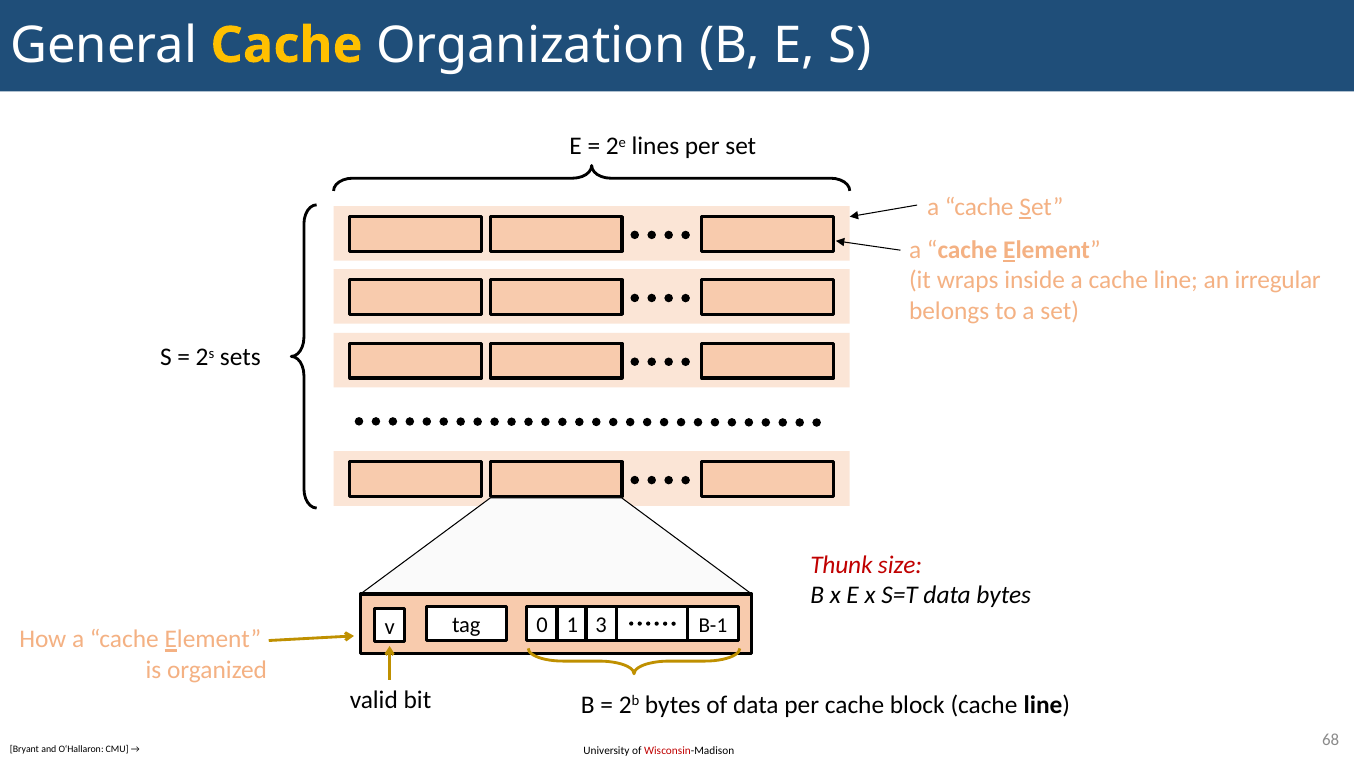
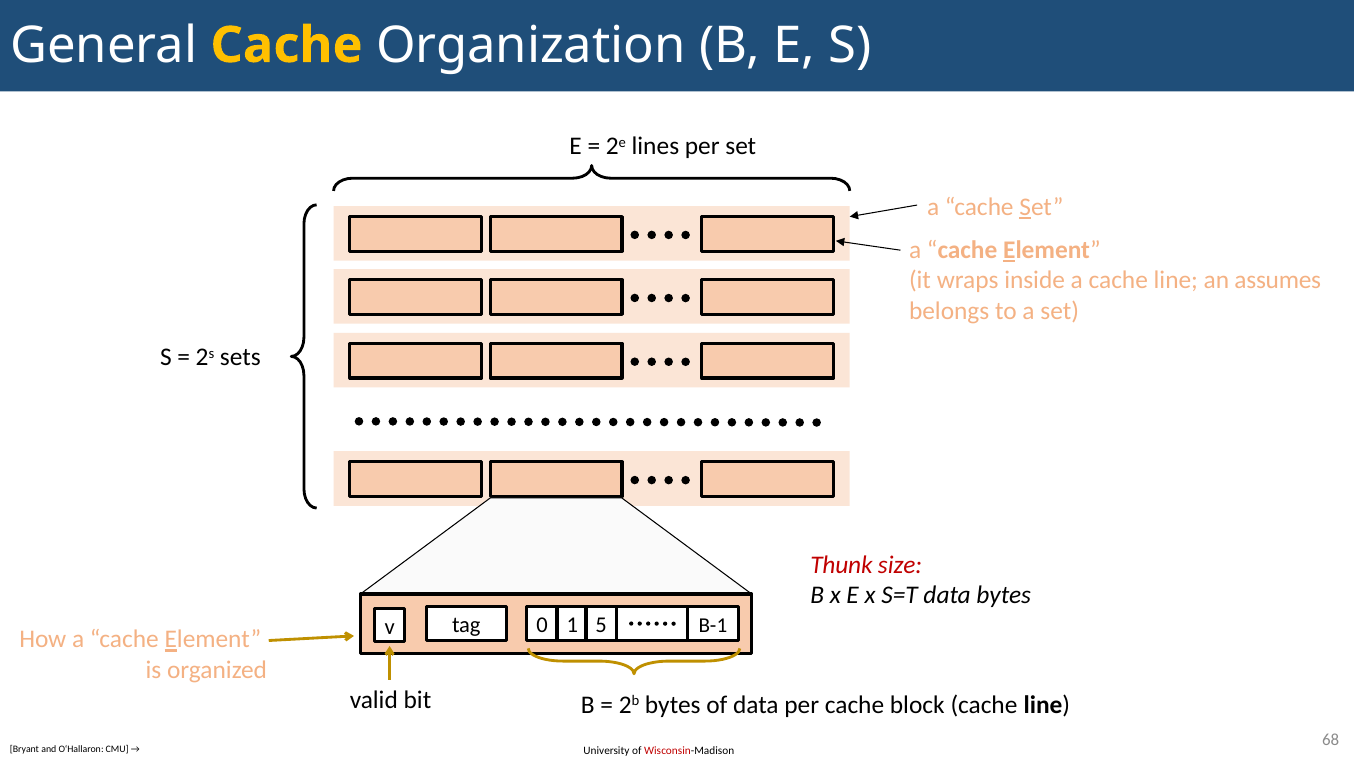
irregular: irregular -> assumes (1278, 281)
3: 3 -> 5 (601, 626)
